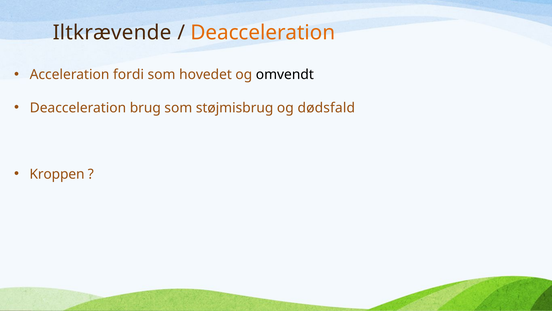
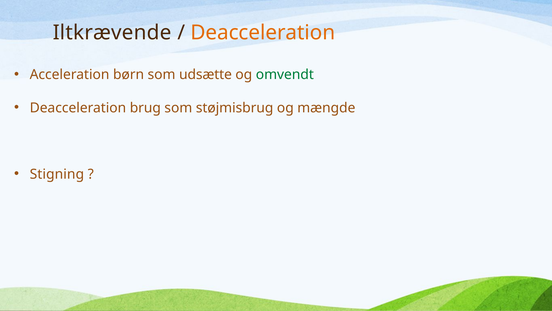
fordi: fordi -> børn (129, 75)
hovedet: hovedet -> udsætte (205, 75)
omvendt colour: black -> green (285, 75)
dødsfald: dødsfald -> mængde (326, 108)
Kroppen: Kroppen -> Stigning (57, 174)
